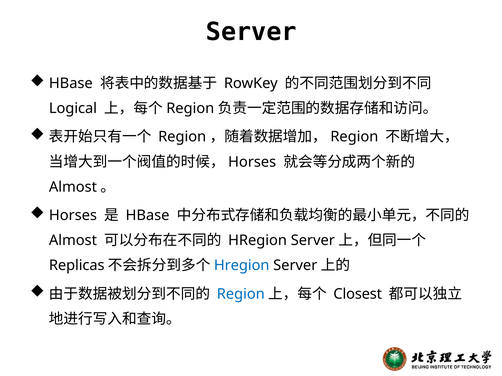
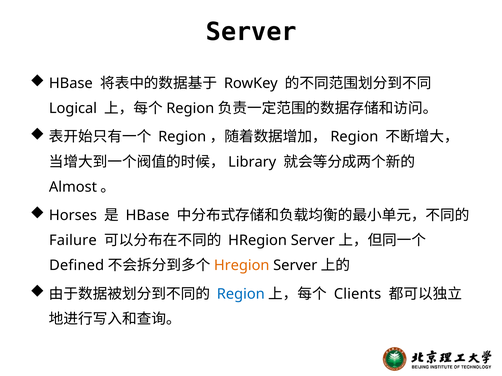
Horses: Horses -> Library (252, 162)
Almost: Almost -> Failure (73, 241)
Replicas: Replicas -> Defined (77, 266)
Hregion colour: blue -> orange (242, 266)
Closest: Closest -> Clients (358, 294)
